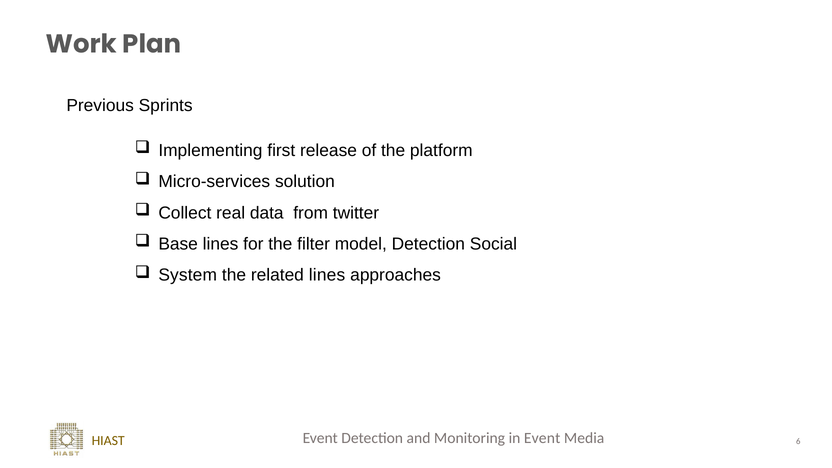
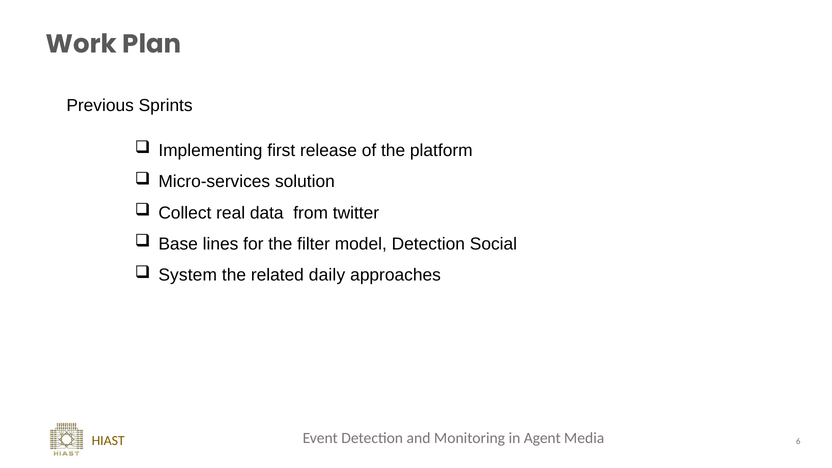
related lines: lines -> daily (327, 275)
in Event: Event -> Agent (542, 438)
